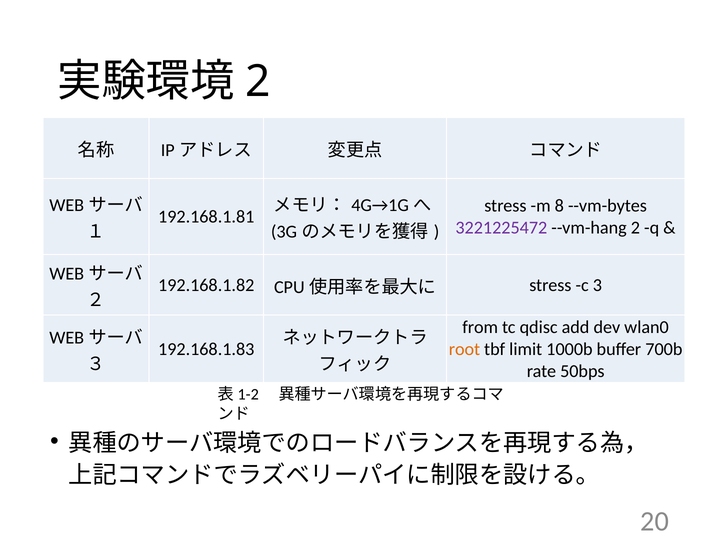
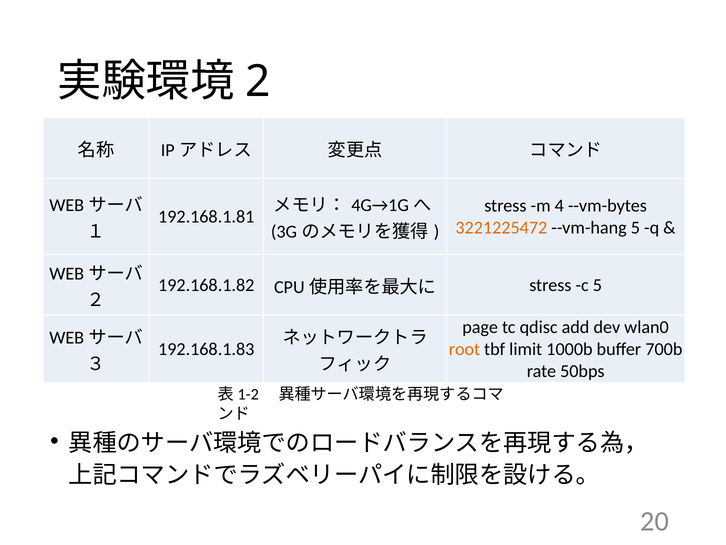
8: 8 -> 4 (559, 206)
3221225472 colour: purple -> orange (501, 228)
--vm-hang 2: 2 -> 5 (635, 228)
c 3: 3 -> 5 (597, 285)
from: from -> page (480, 327)
